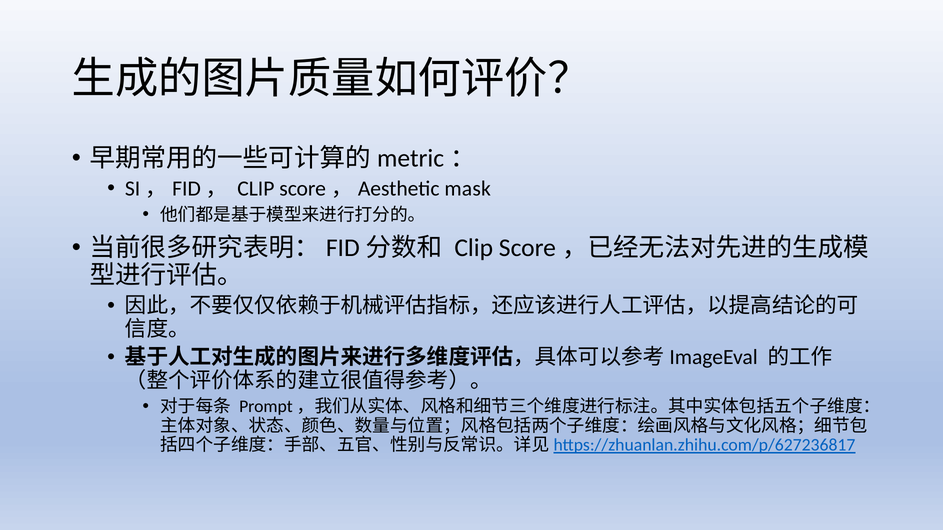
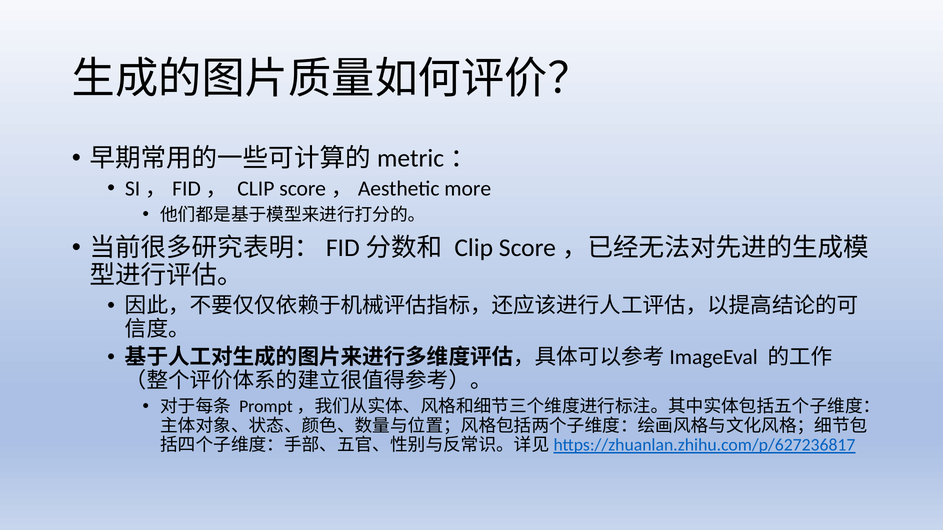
mask: mask -> more (468, 189)
